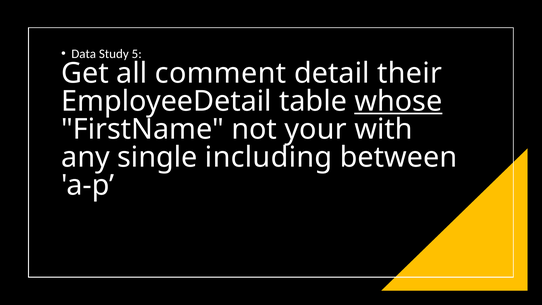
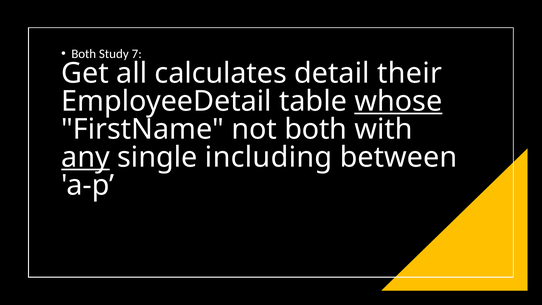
Data: Data -> Both (84, 54)
5: 5 -> 7 (137, 54)
comment: comment -> calculates (221, 73)
not your: your -> both (316, 129)
any underline: none -> present (86, 157)
